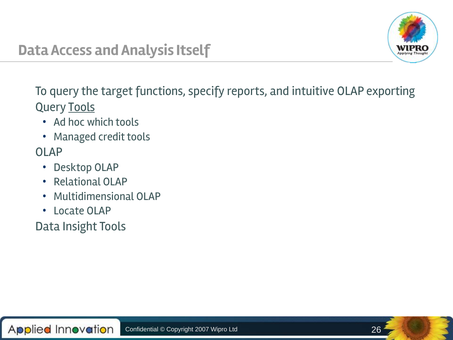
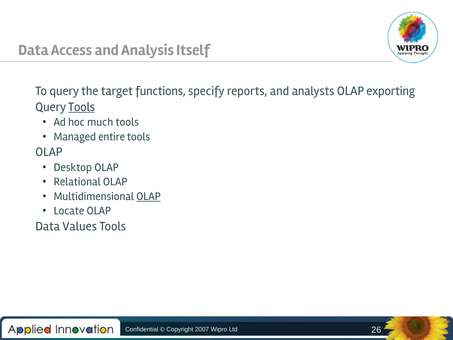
intuitive: intuitive -> analysts (313, 91)
which: which -> much (100, 122)
credit: credit -> entire (112, 137)
OLAP underline: none -> present (148, 196)
Insight: Insight -> Values (80, 226)
